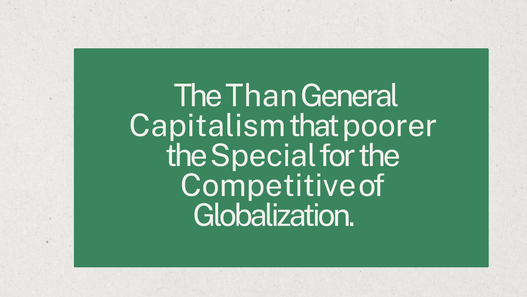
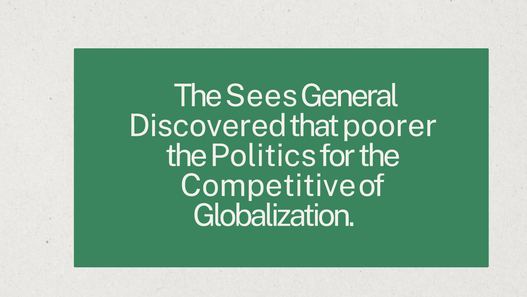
Than: Than -> Sees (261, 96)
Capitalism: Capitalism -> Discovered (208, 126)
Special: Special -> Politics (263, 155)
